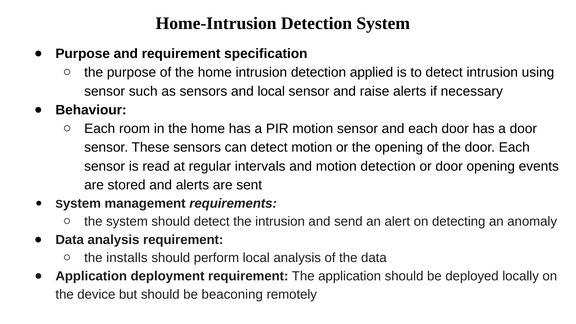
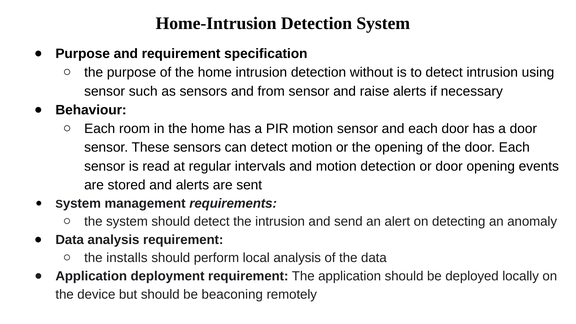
applied: applied -> without (371, 72)
and local: local -> from (271, 91)
